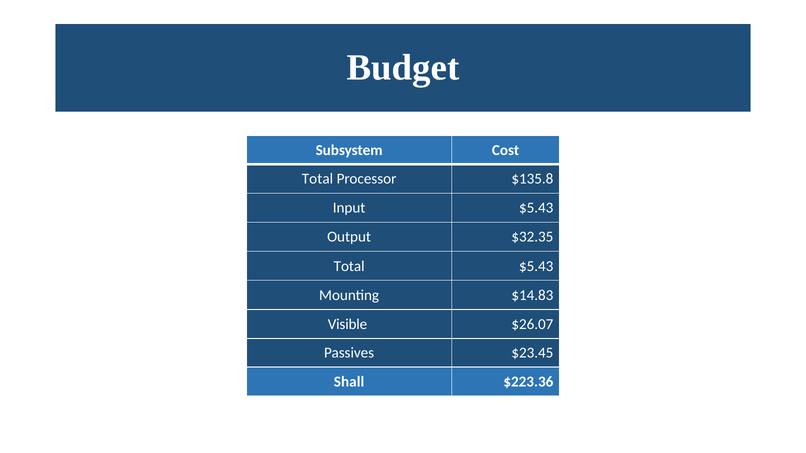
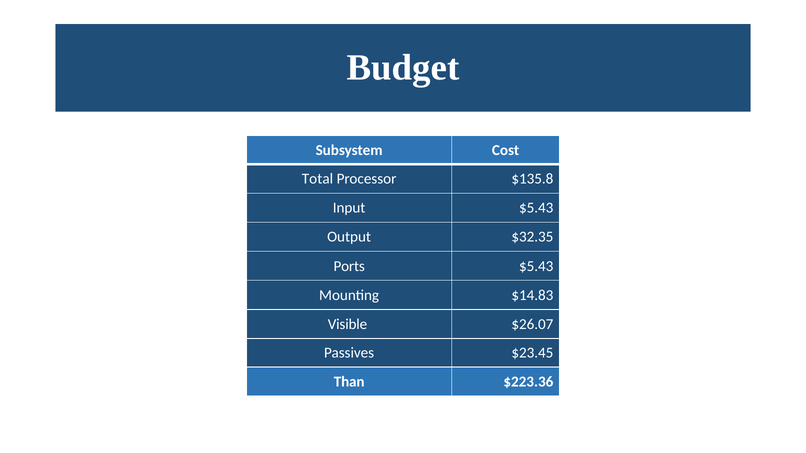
Total: Total -> Ports (349, 266)
Shall: Shall -> Than (349, 382)
